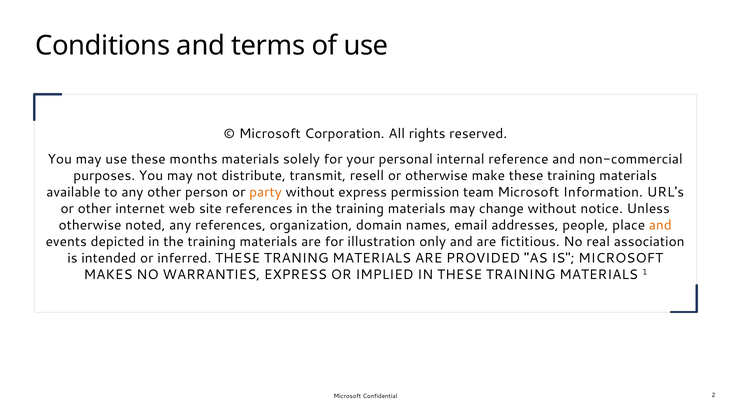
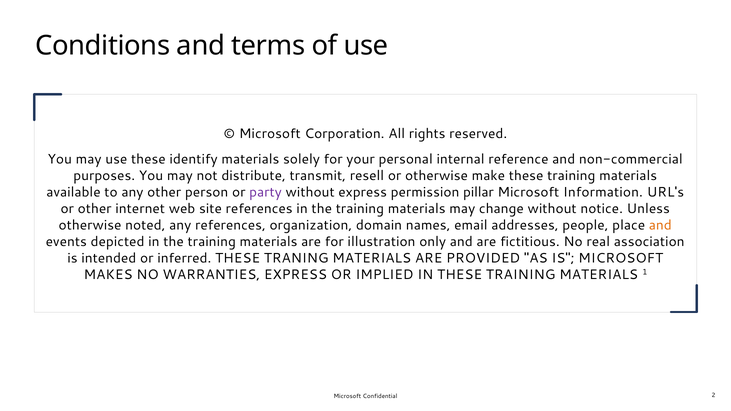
months: months -> identify (194, 159)
party colour: orange -> purple (266, 192)
team: team -> pillar (478, 192)
